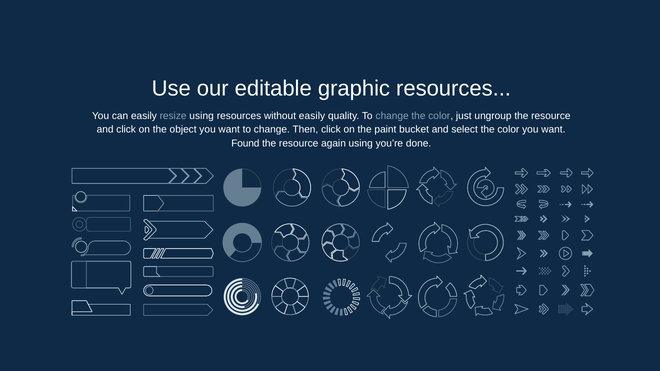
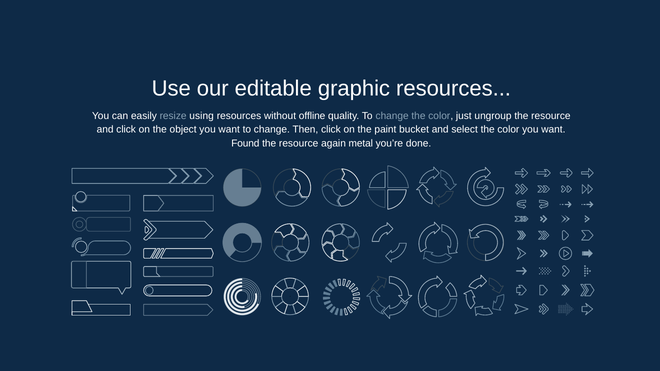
without easily: easily -> offline (312, 116)
again using: using -> metal (361, 144)
